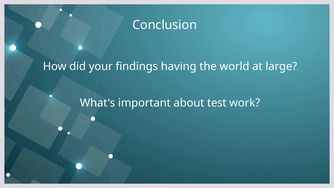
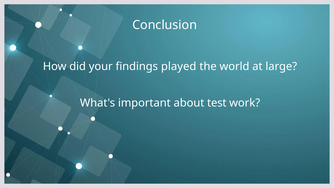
having: having -> played (179, 66)
